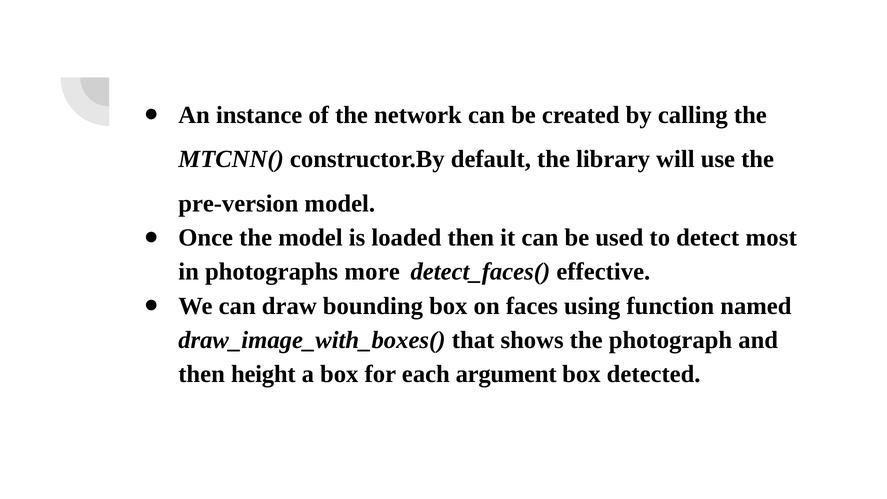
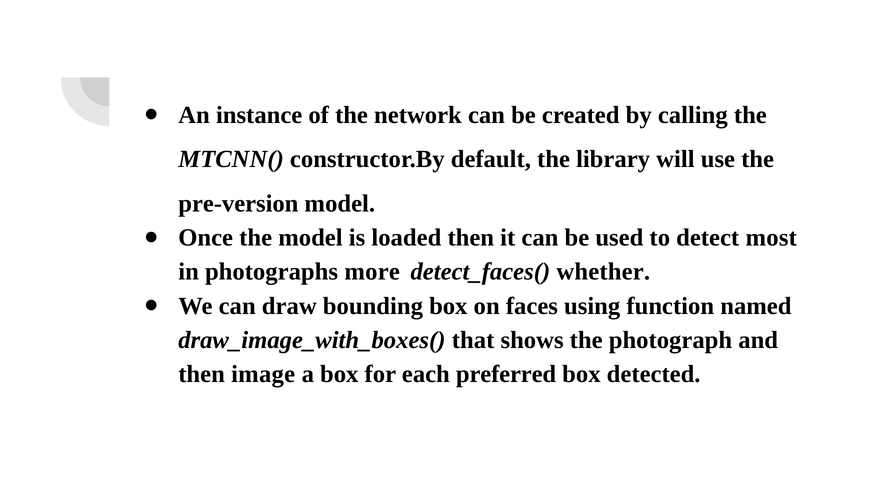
effective: effective -> whether (603, 272)
height: height -> image (263, 374)
argument: argument -> preferred (506, 374)
